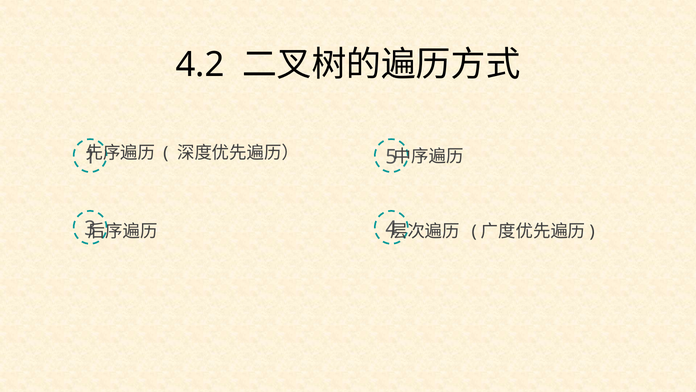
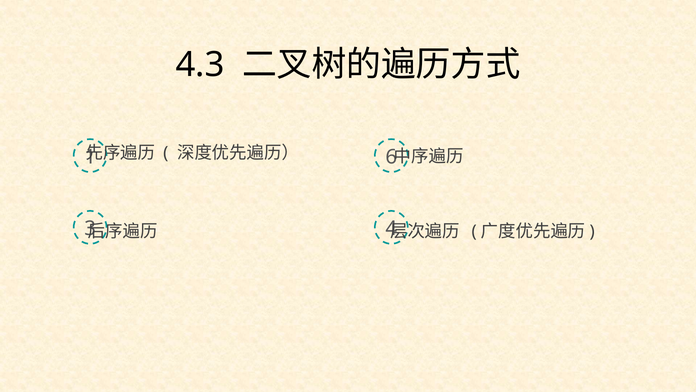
4.2: 4.2 -> 4.3 (200, 65)
5: 5 -> 6 (391, 157)
